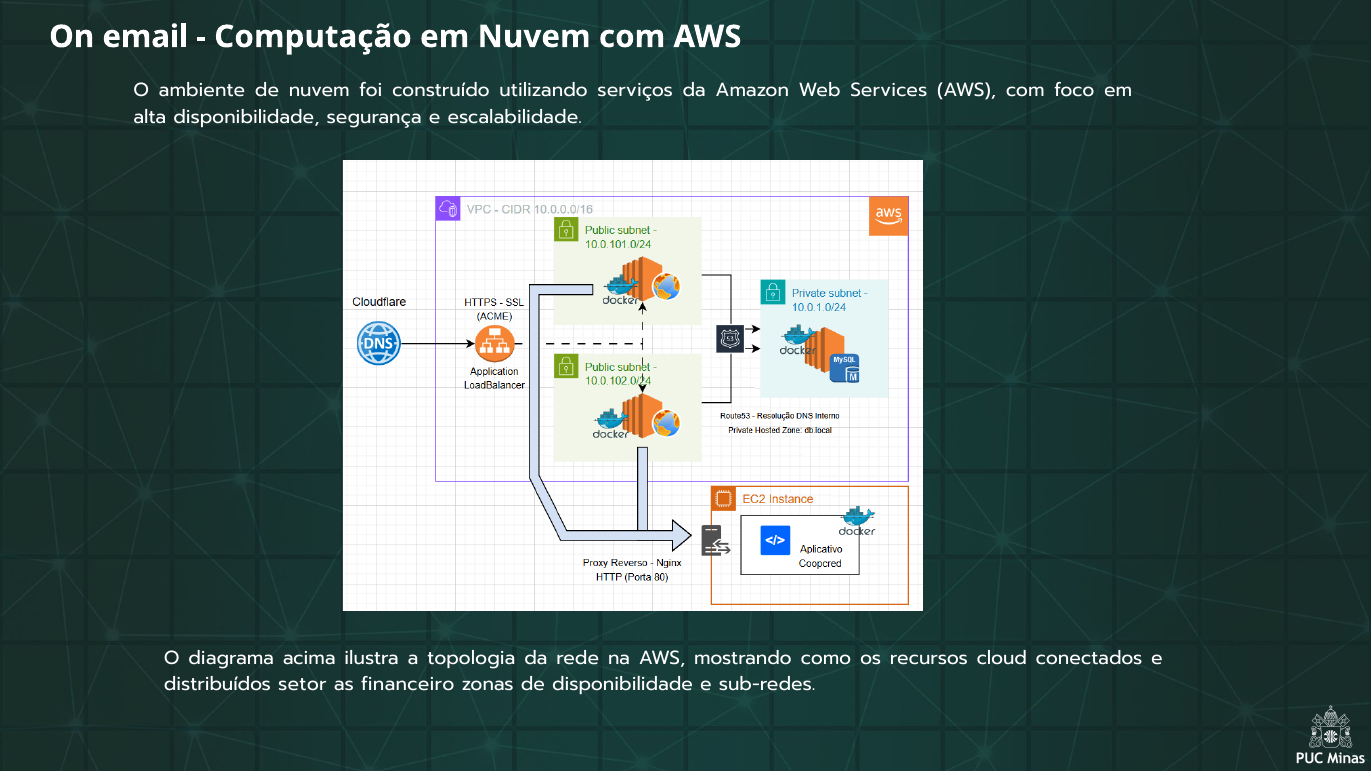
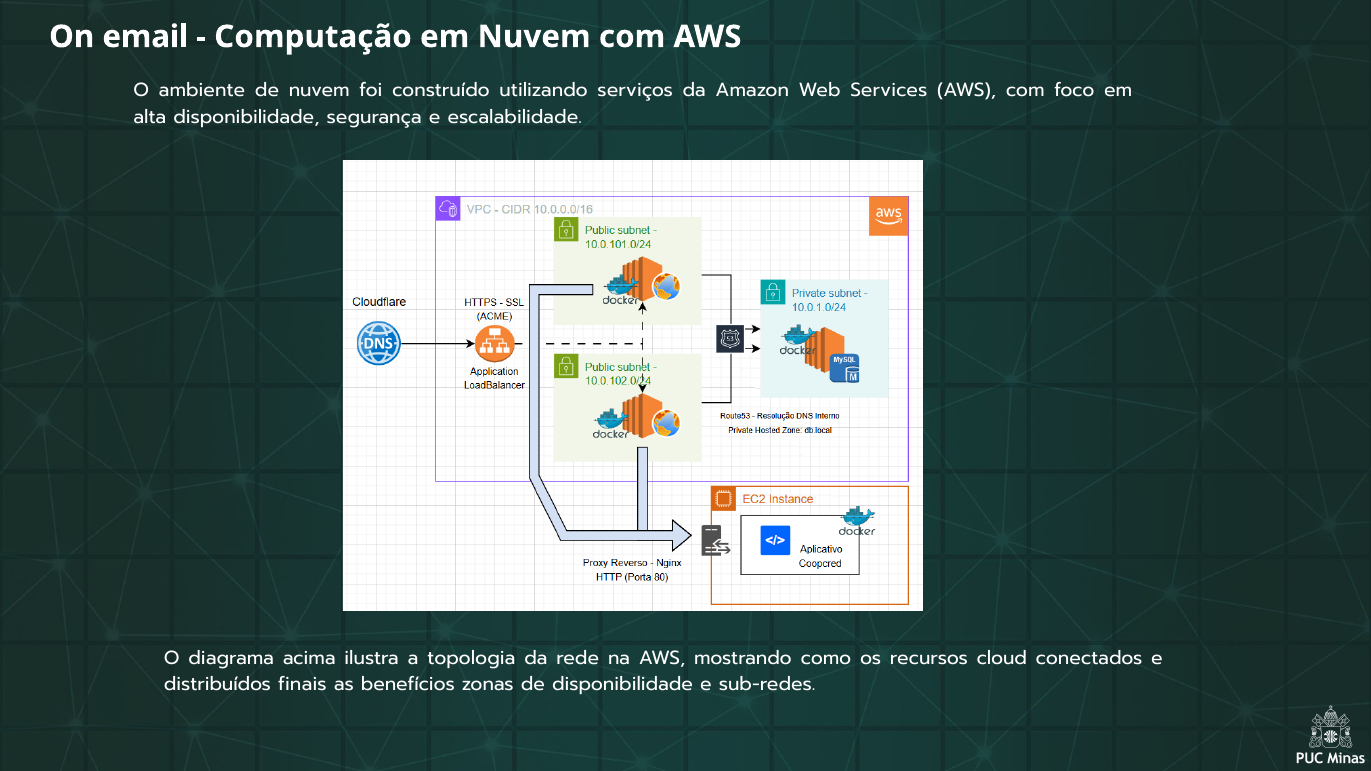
setor: setor -> finais (302, 685)
financeiro: financeiro -> benefícios (408, 685)
